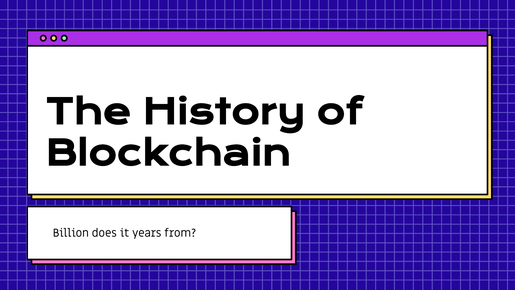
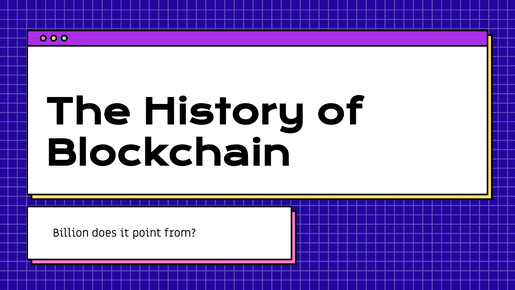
years: years -> point (147, 233)
